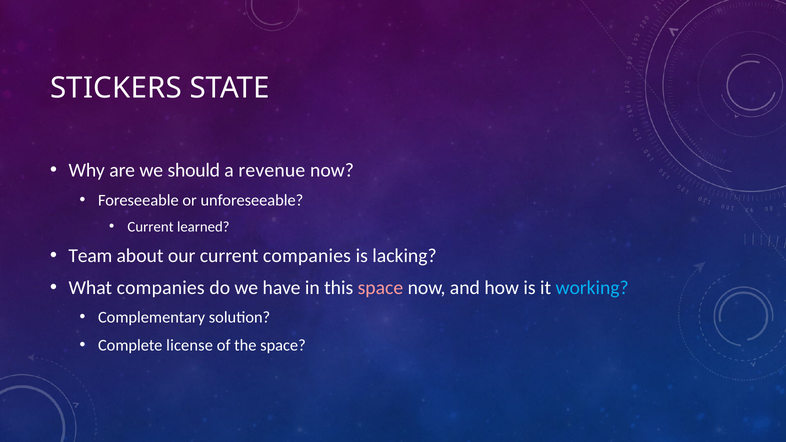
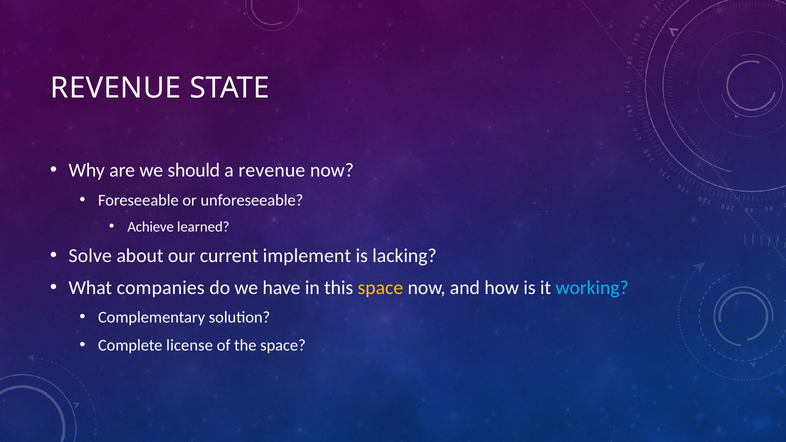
STICKERS: STICKERS -> REVENUE (116, 88)
Current: Current -> Achieve (151, 227)
Team: Team -> Solve (90, 256)
current companies: companies -> implement (307, 256)
space colour: pink -> yellow (380, 288)
